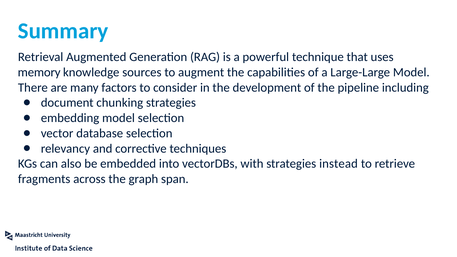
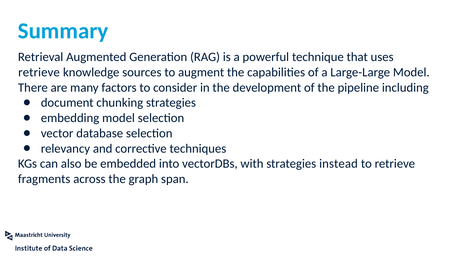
memory: memory -> retrieve (39, 72)
